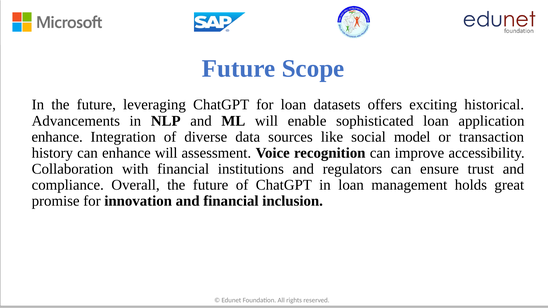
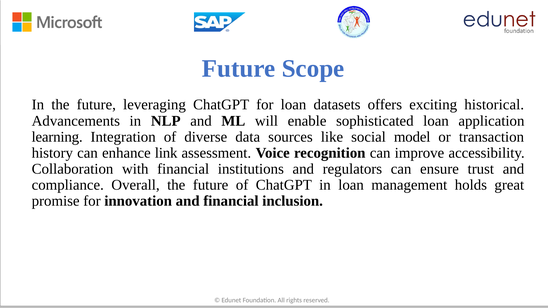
enhance: enhance -> learning (57, 137)
enhance will: will -> link (166, 153)
